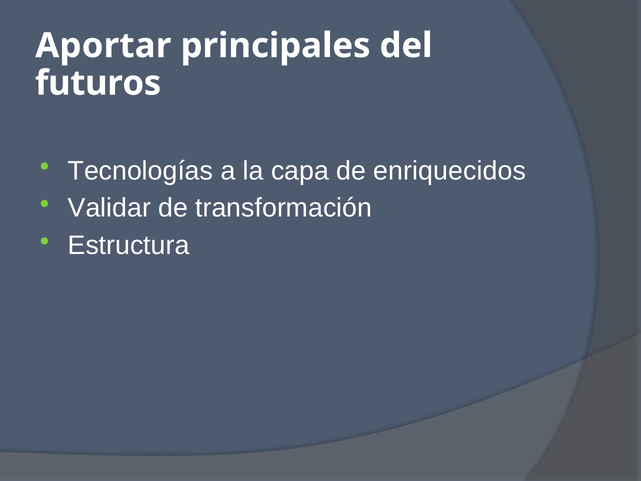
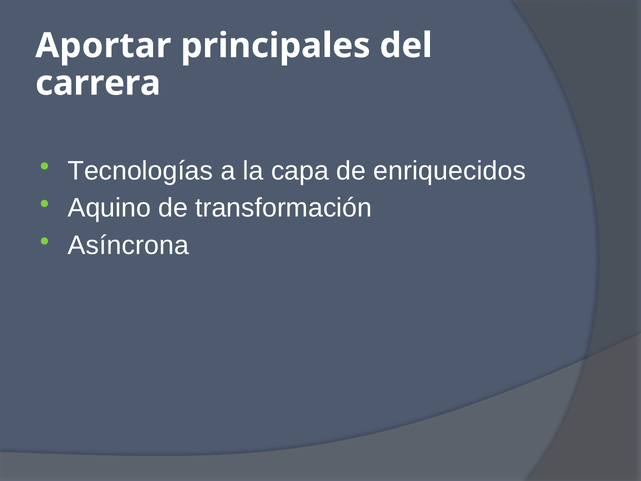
futuros: futuros -> carrera (98, 83)
Validar: Validar -> Aquino (109, 208)
Estructura: Estructura -> Asíncrona (129, 245)
